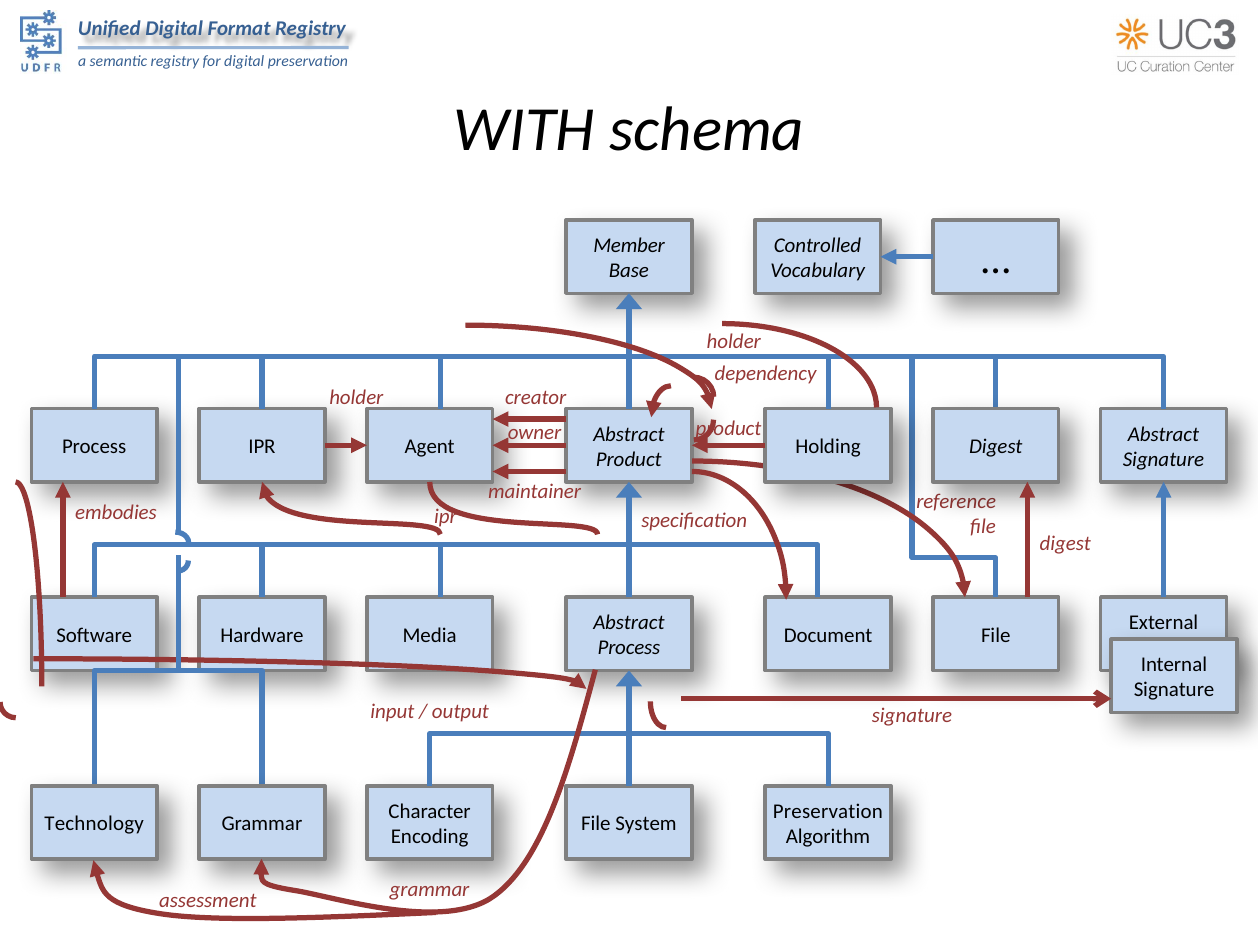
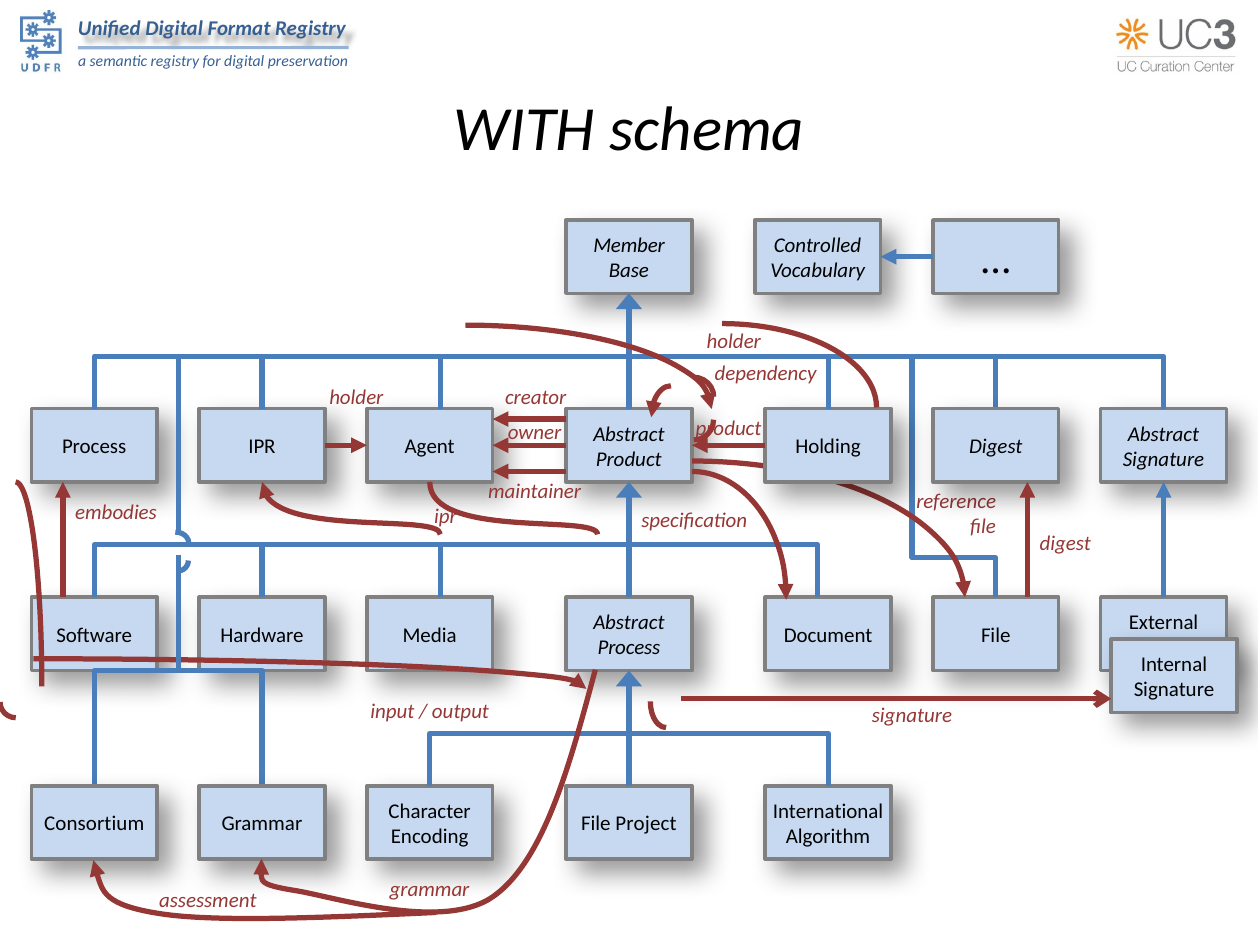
Preservation: Preservation -> International (828, 812)
Technology: Technology -> Consortium (94, 824)
System: System -> Project (646, 824)
